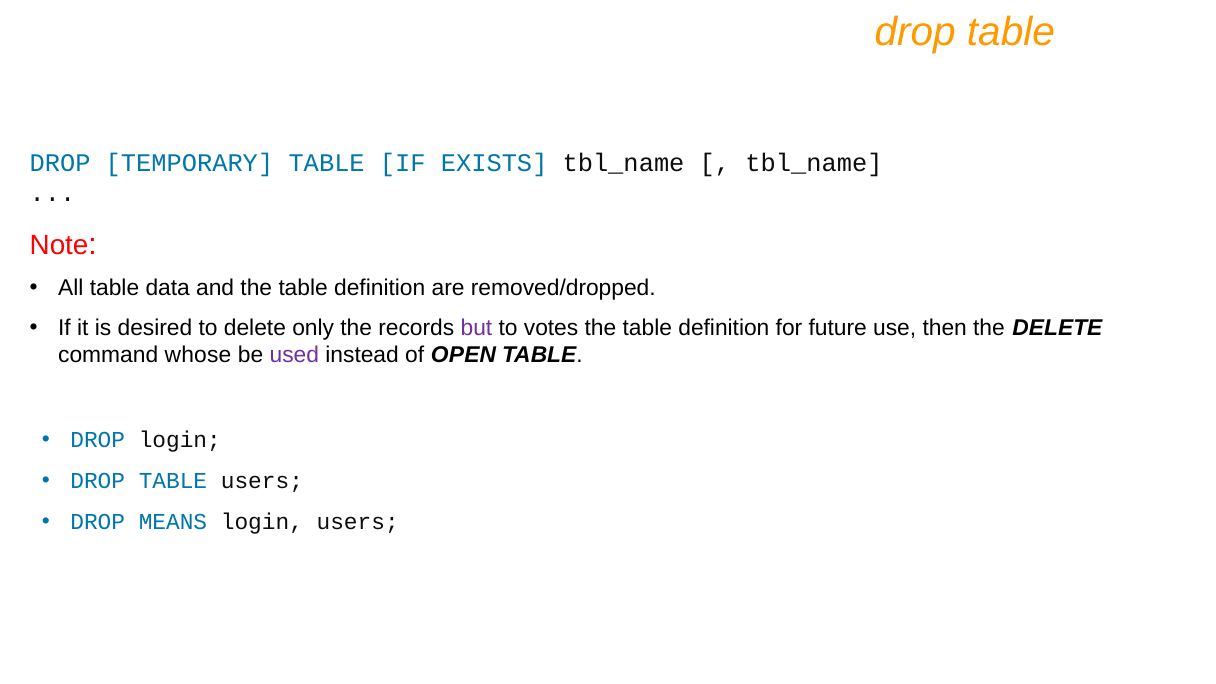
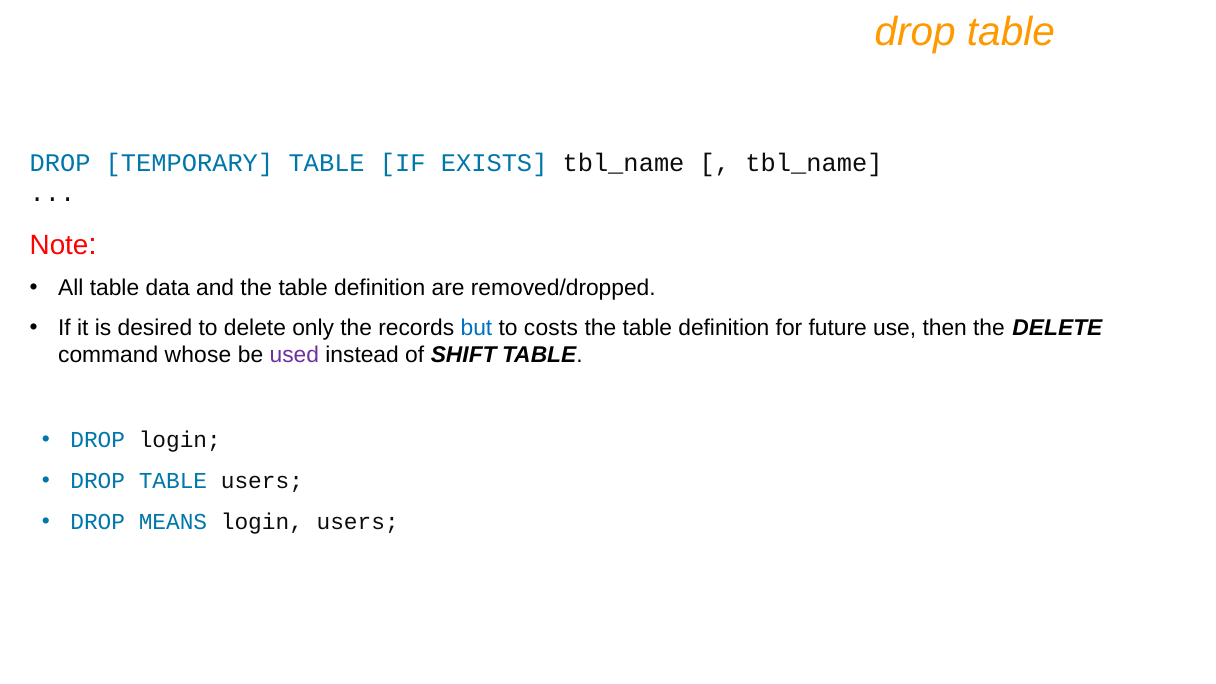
but colour: purple -> blue (476, 328)
votes: votes -> costs (551, 328)
OPEN: OPEN -> SHIFT (464, 355)
